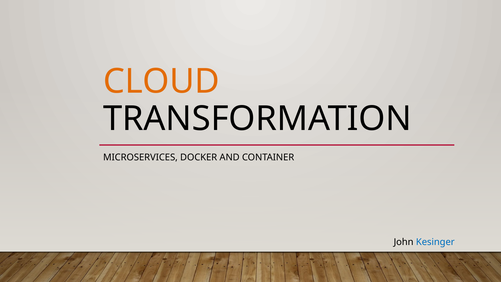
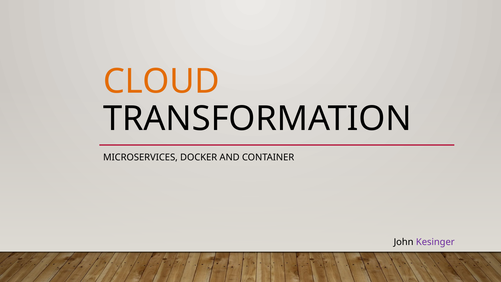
Kesinger colour: blue -> purple (435, 242)
